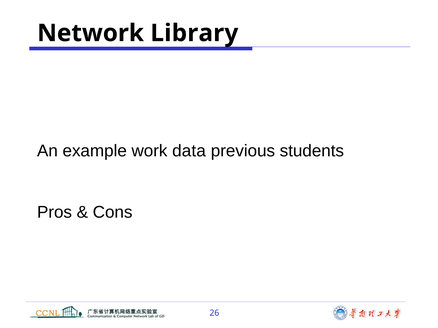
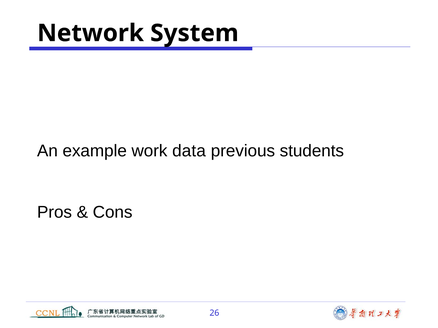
Library: Library -> System (194, 33)
